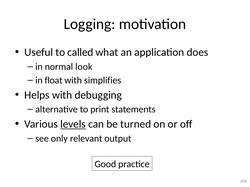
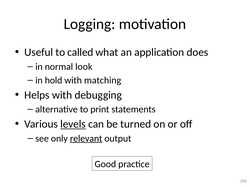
float: float -> hold (54, 80)
simplifies: simplifies -> matching (103, 80)
relevant underline: none -> present (86, 139)
